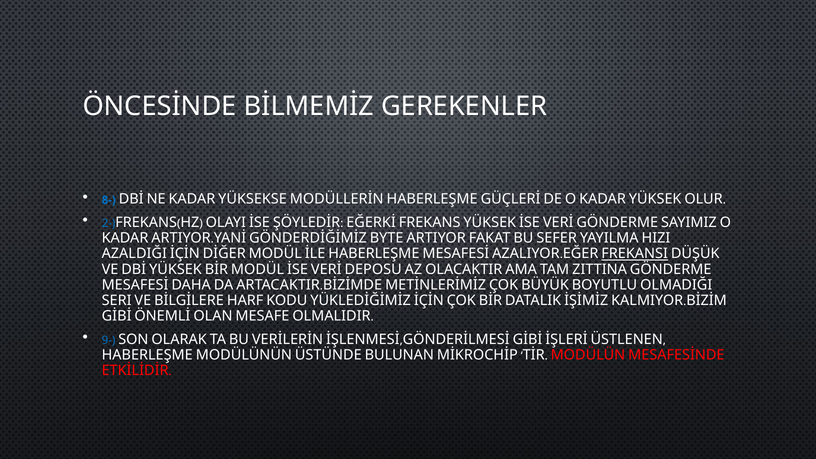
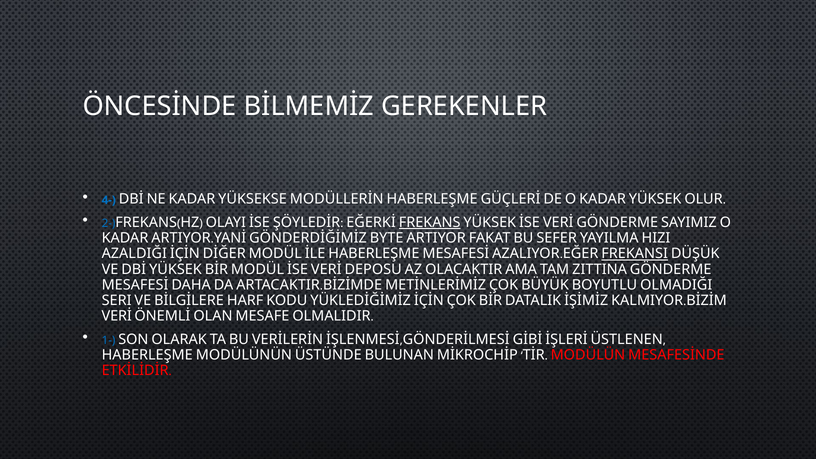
8-: 8- -> 4- (109, 200)
FREKANS underline: none -> present (430, 222)
GİBİ: GİBİ -> VERİ (117, 316)
9-: 9- -> 1- (109, 340)
